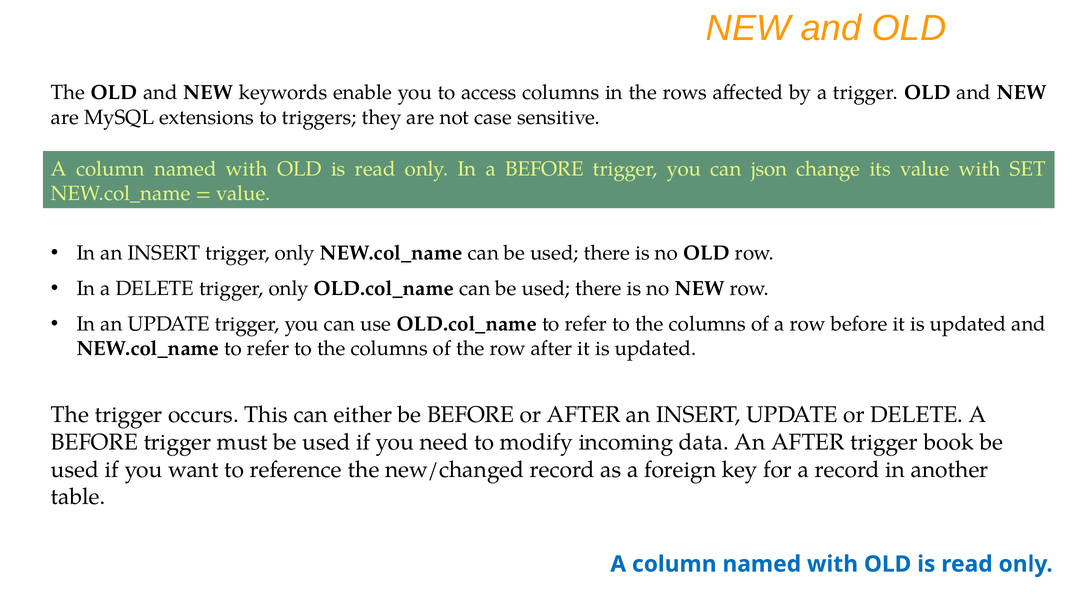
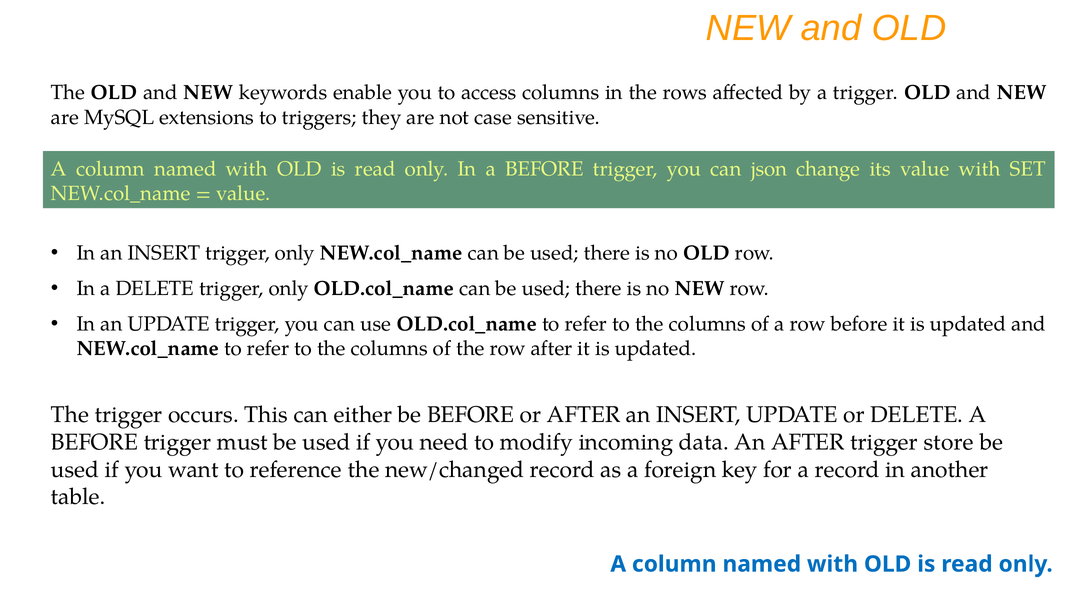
book: book -> store (949, 442)
